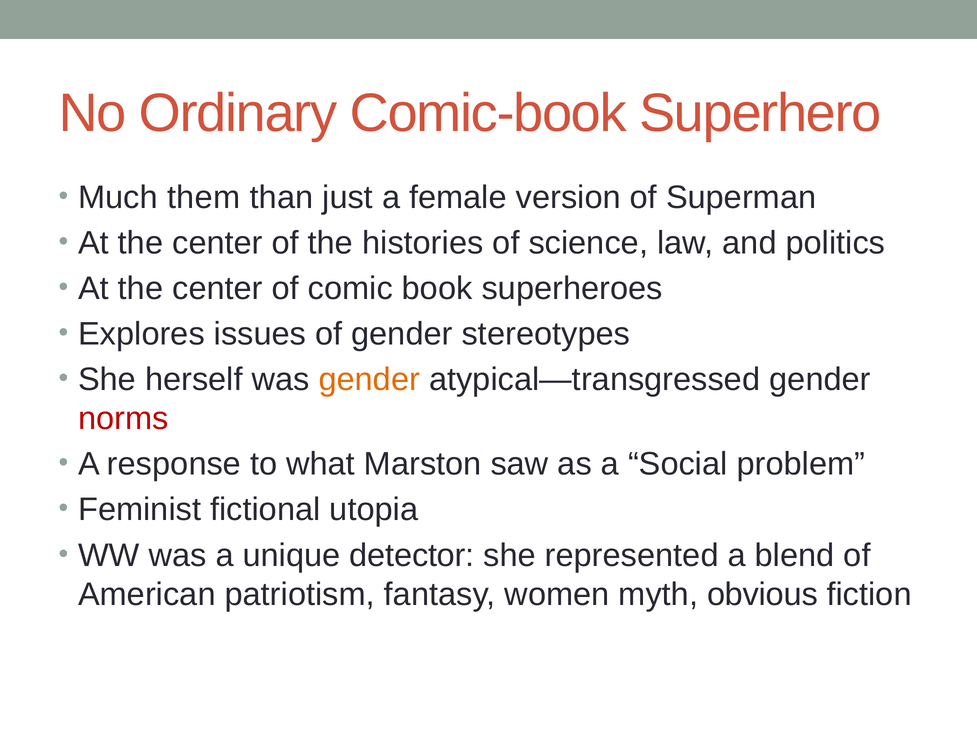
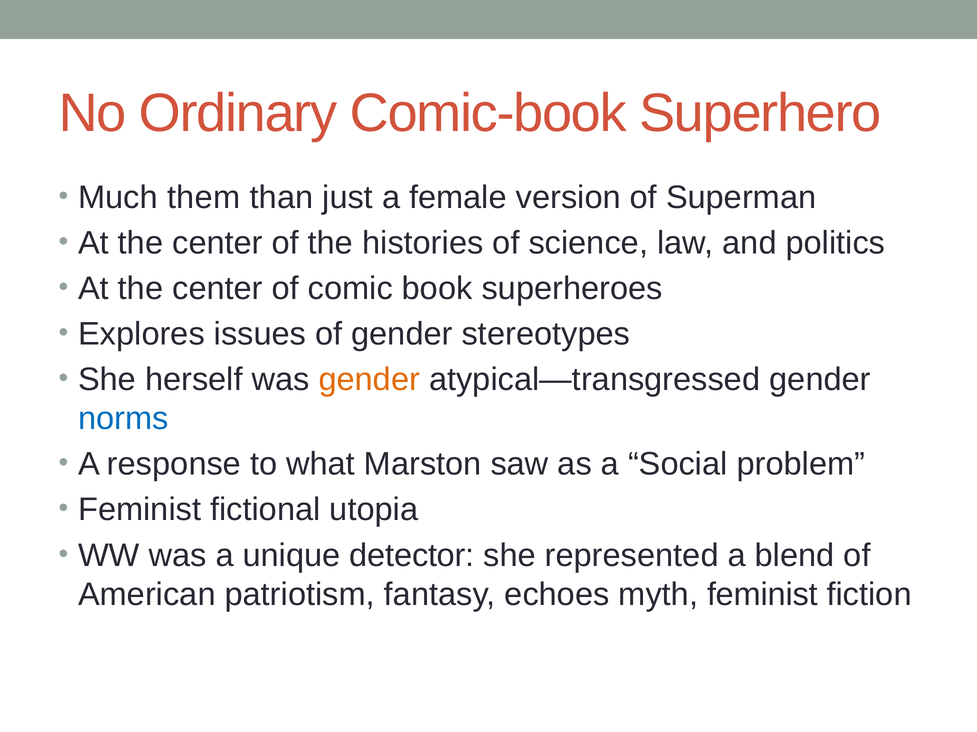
norms colour: red -> blue (123, 419)
women: women -> echoes (557, 595)
myth obvious: obvious -> feminist (762, 595)
